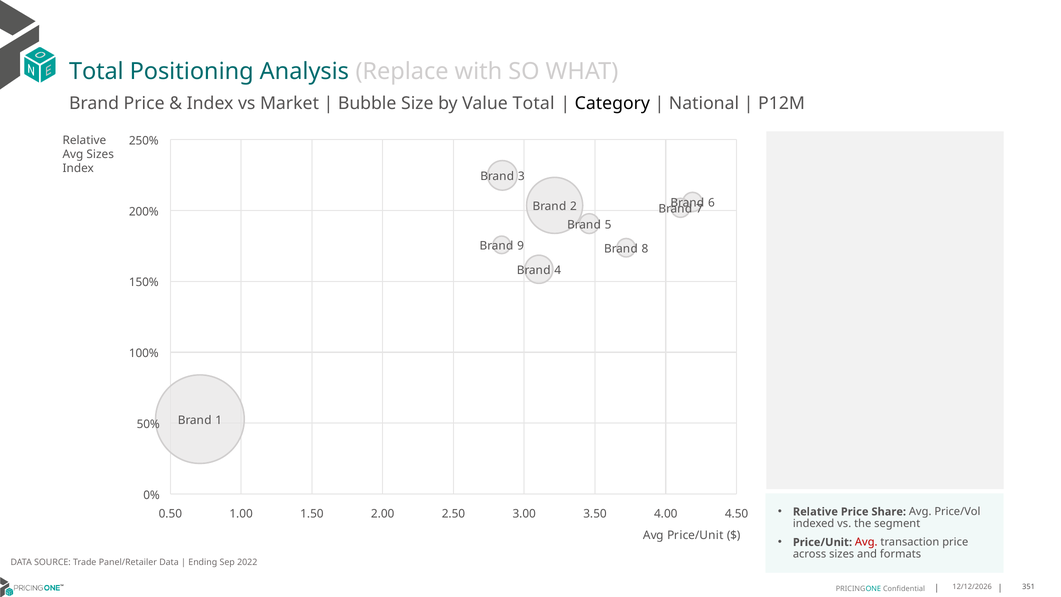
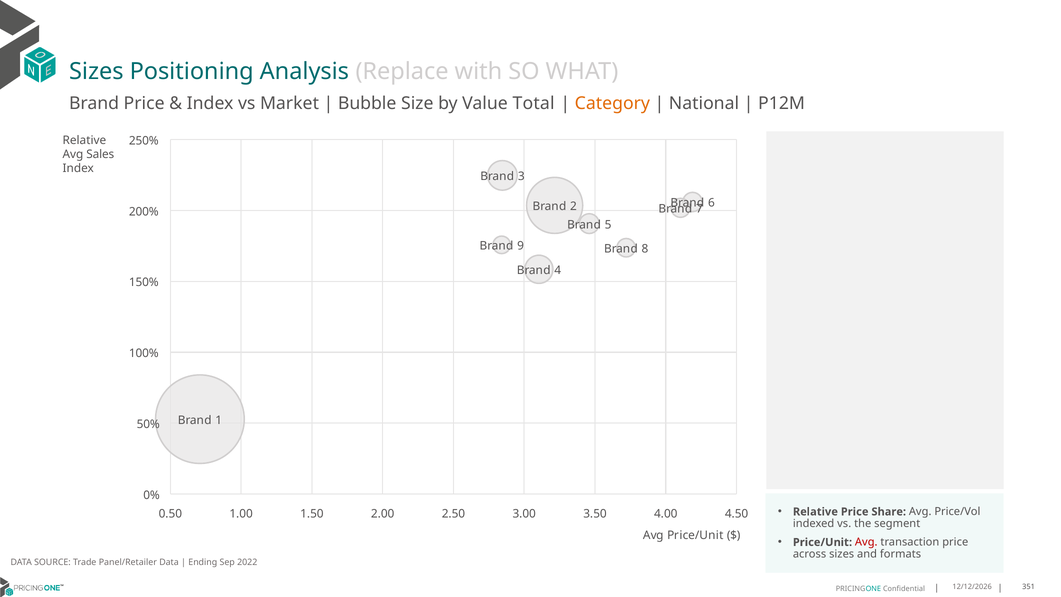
Total: Total -> Sizes (96, 71)
Category colour: black -> orange (612, 103)
Avg Sizes: Sizes -> Sales (100, 154)
